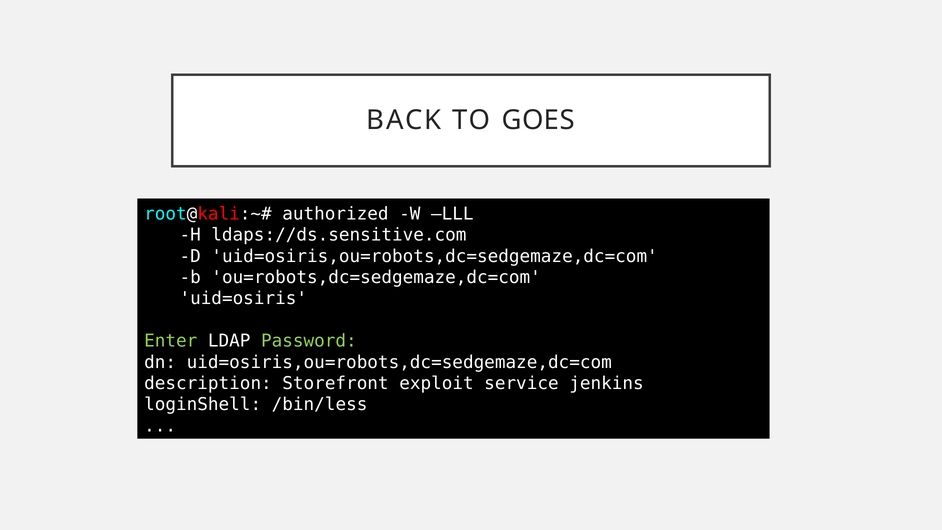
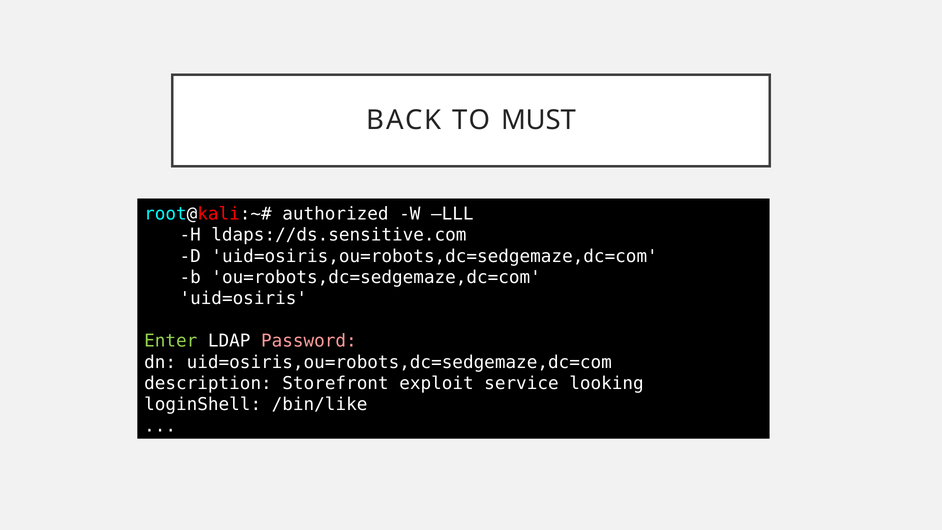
GOES: GOES -> MUST (539, 120)
Password colour: light green -> pink (309, 341)
jenkins: jenkins -> looking (607, 383)
/bin/less: /bin/less -> /bin/like (320, 405)
